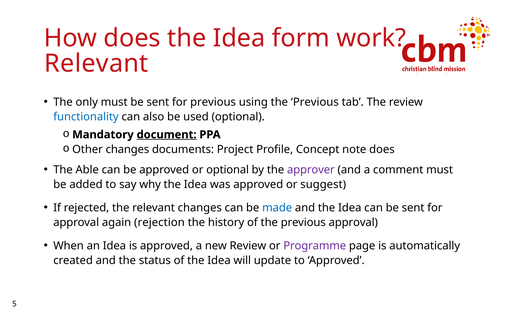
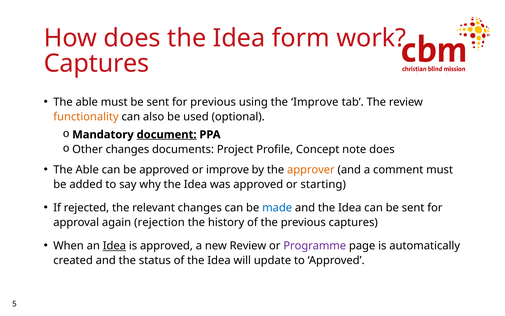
Relevant: Relevant -> Captures (97, 64)
only: only -> able (87, 102)
using the Previous: Previous -> Improve (315, 102)
functionality colour: blue -> orange (86, 117)
or optional: optional -> improve (228, 169)
approver colour: purple -> orange (311, 169)
suggest: suggest -> starting (323, 184)
previous approval: approval -> captures (353, 222)
Idea underline: none -> present (114, 245)
